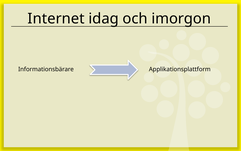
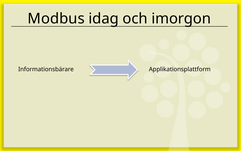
Internet: Internet -> Modbus (56, 19)
